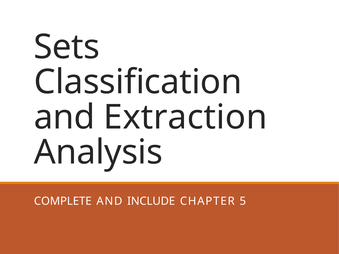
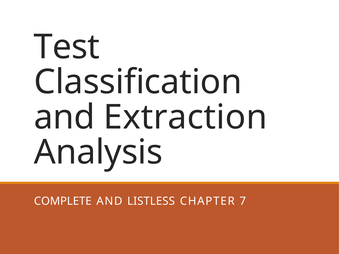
Sets: Sets -> Test (67, 47)
INCLUDE: INCLUDE -> LISTLESS (151, 201)
5: 5 -> 7 (243, 201)
